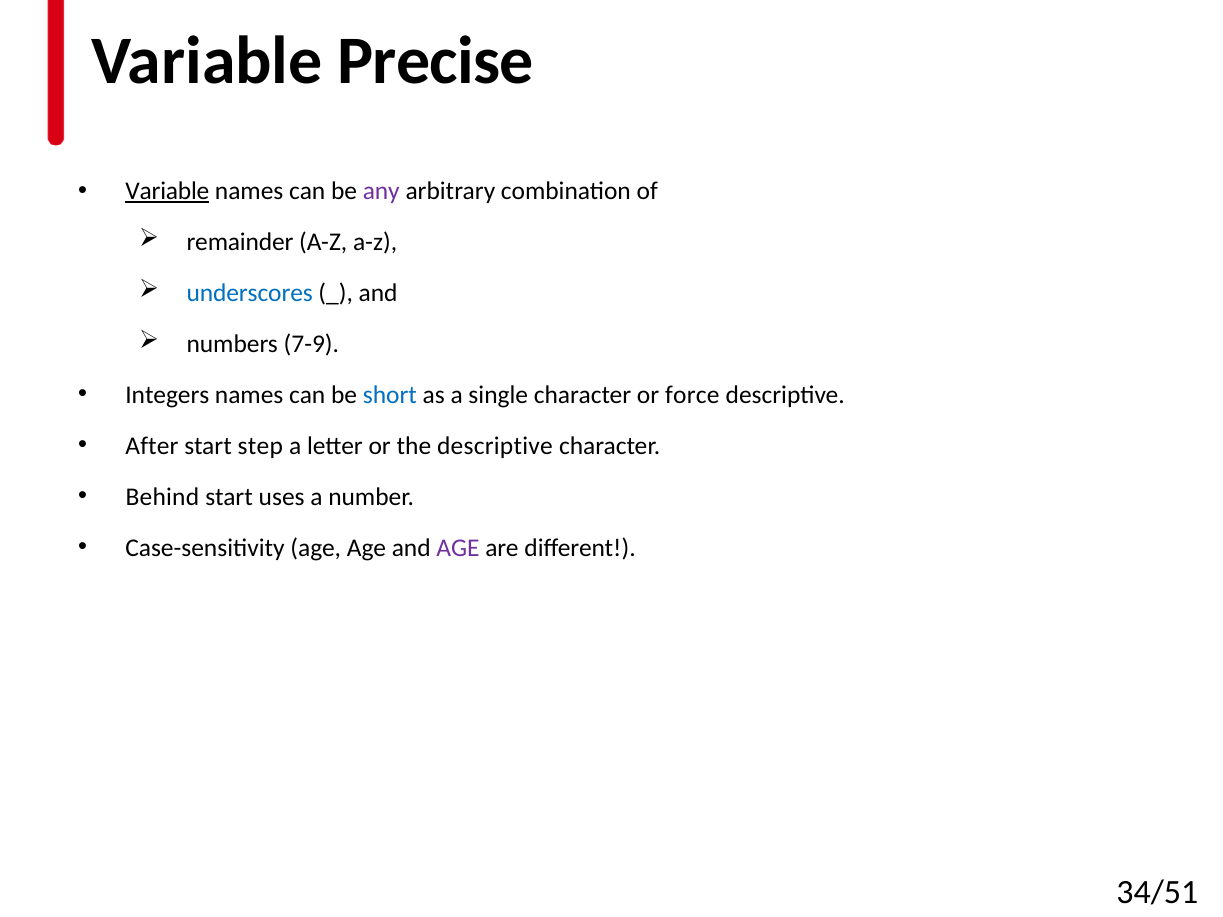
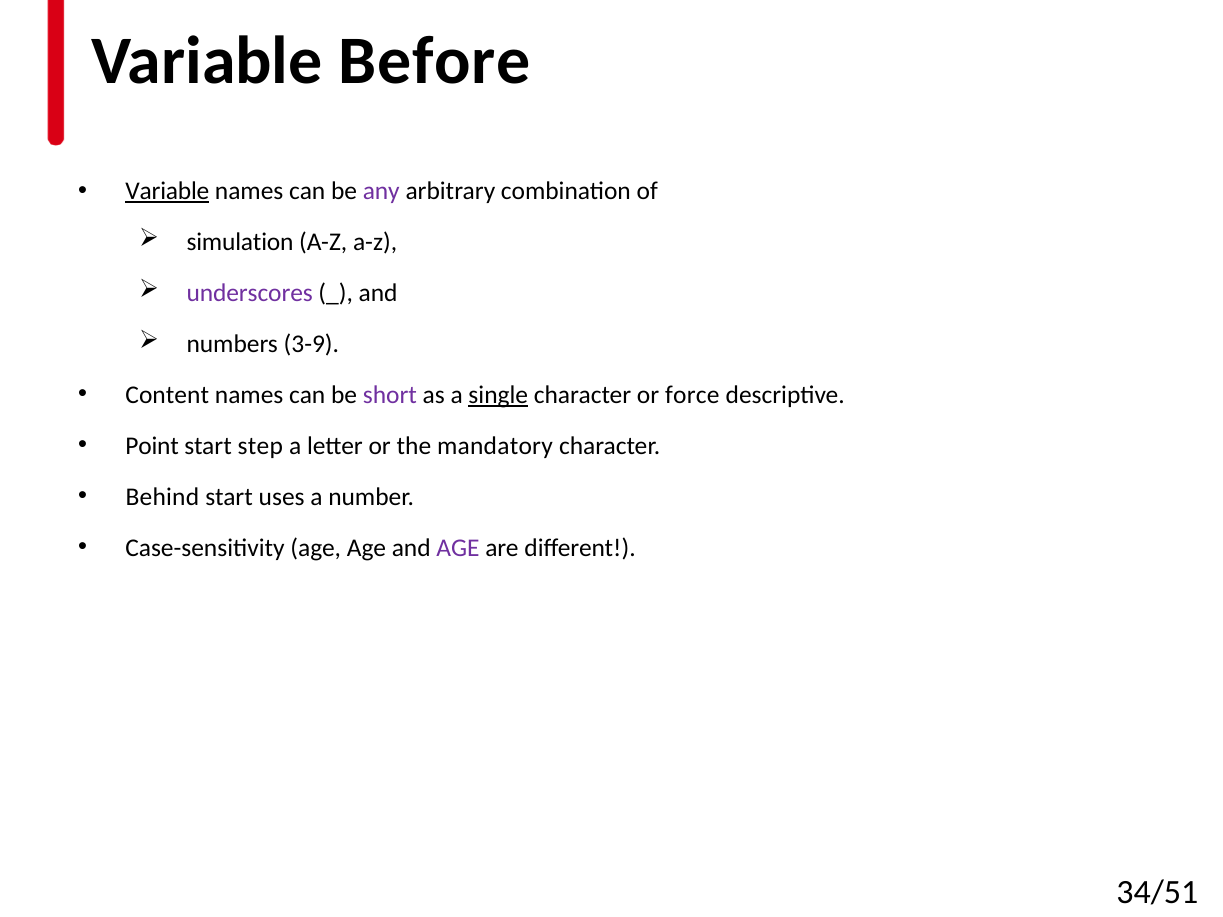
Precise: Precise -> Before (435, 61)
remainder: remainder -> simulation (240, 242)
underscores colour: blue -> purple (250, 293)
7-9: 7-9 -> 3-9 (311, 344)
Integers: Integers -> Content (167, 395)
short colour: blue -> purple (390, 395)
single underline: none -> present (498, 395)
After: After -> Point (152, 446)
the descriptive: descriptive -> mandatory (495, 446)
